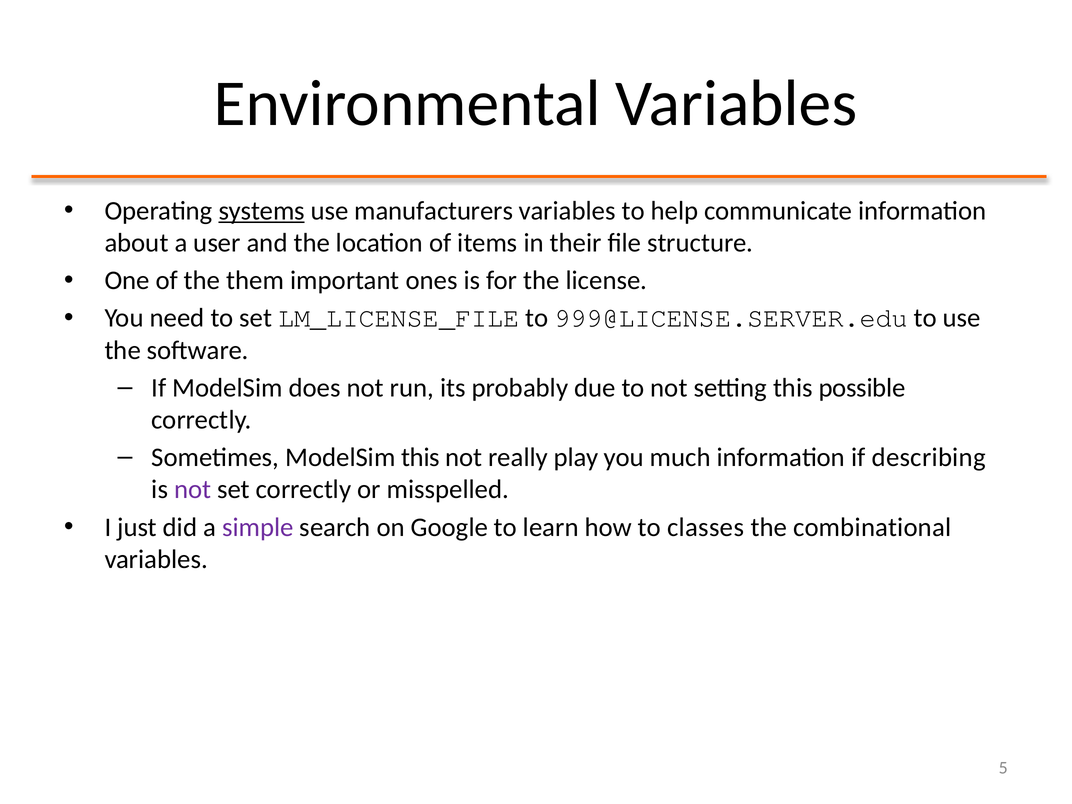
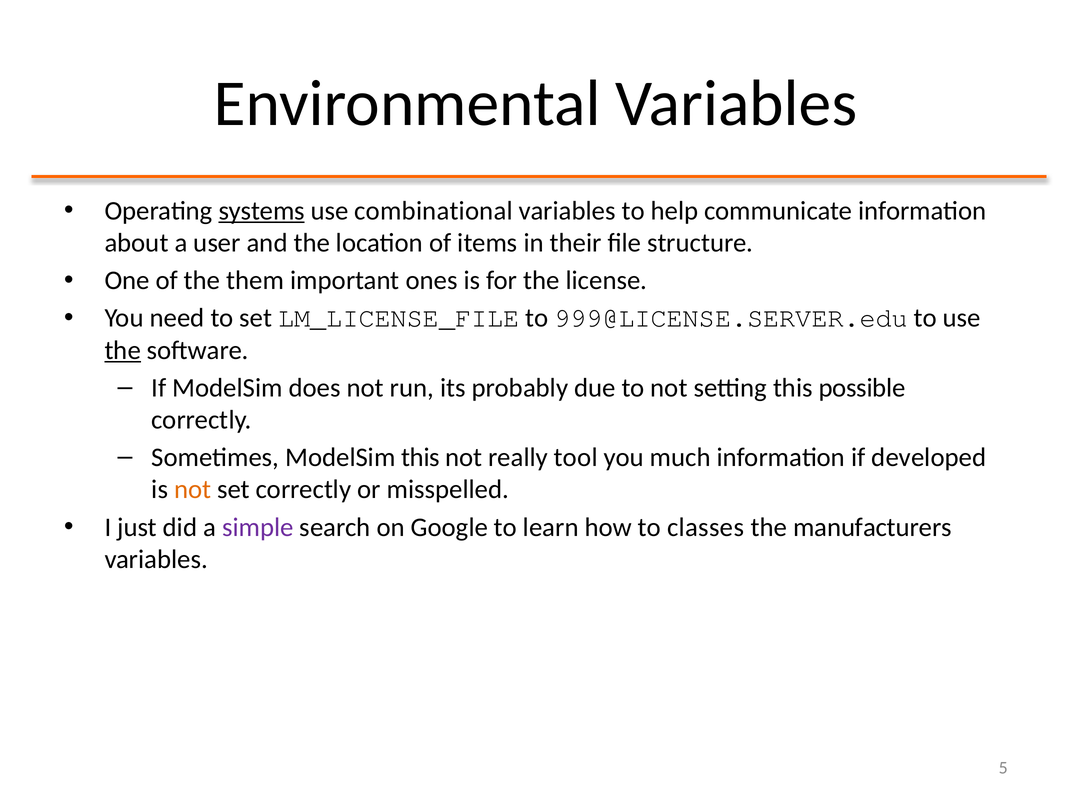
manufacturers: manufacturers -> combinational (434, 211)
the underline: none -> present (123, 350)
play: play -> tool (576, 457)
describing: describing -> developed (929, 457)
not colour: purple -> orange (193, 490)
combinational: combinational -> manufacturers (872, 527)
